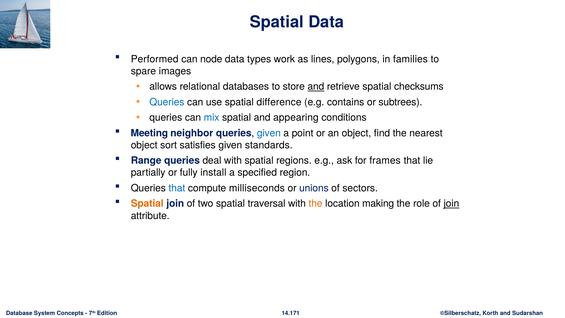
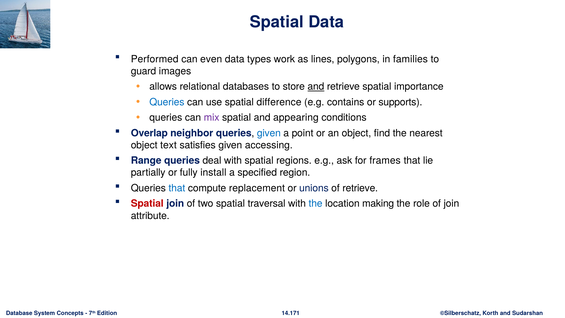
node: node -> even (211, 59)
spare: spare -> guard (144, 71)
checksums: checksums -> importance (419, 87)
subtrees: subtrees -> supports (400, 102)
mix colour: blue -> purple (212, 118)
Meeting: Meeting -> Overlap (149, 133)
sort: sort -> text (168, 145)
standards: standards -> accessing (269, 145)
milliseconds: milliseconds -> replacement (257, 188)
of sectors: sectors -> retrieve (360, 188)
Spatial colour: orange -> red (147, 204)
the colour: orange -> blue (316, 204)
join underline: present -> none (451, 204)
